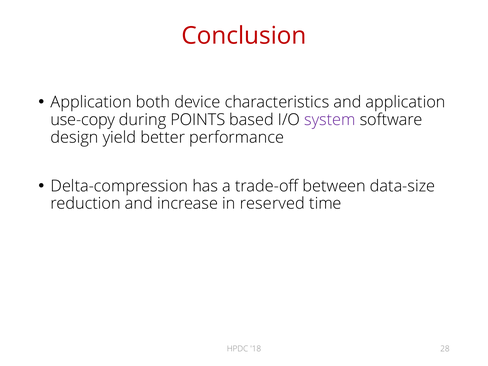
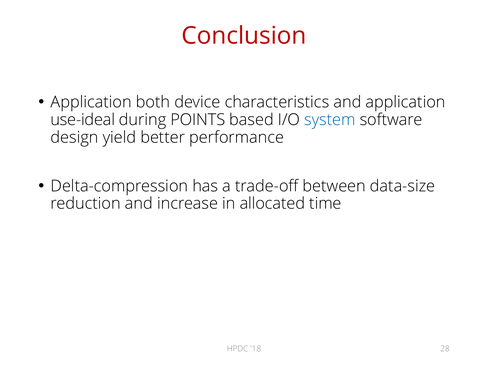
use-copy: use-copy -> use-ideal (83, 120)
system colour: purple -> blue (330, 120)
reserved: reserved -> allocated (272, 204)
